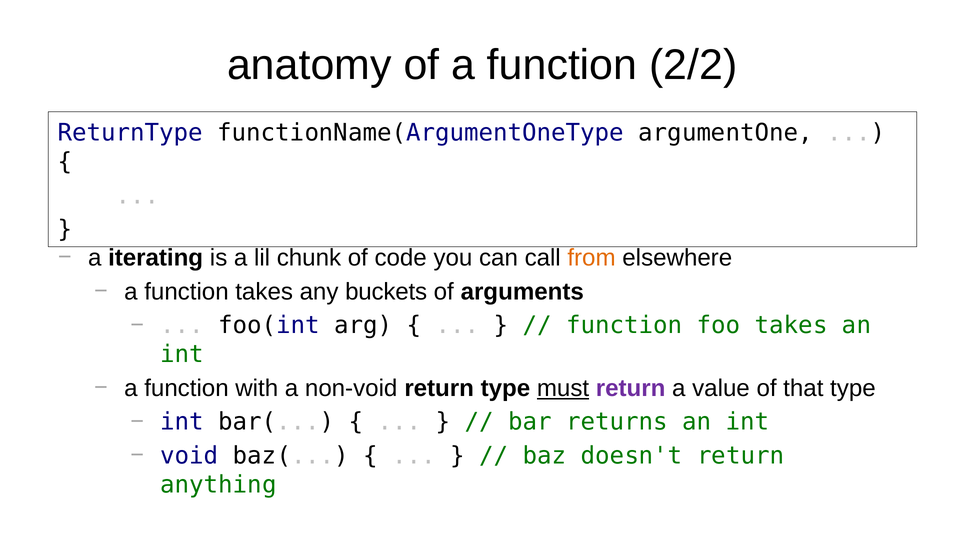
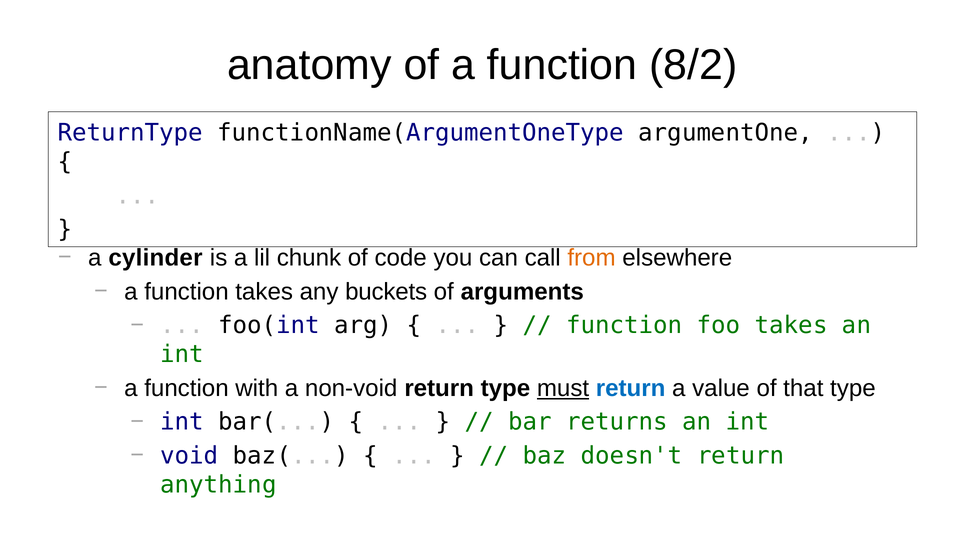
2/2: 2/2 -> 8/2 (693, 65)
iterating: iterating -> cylinder (155, 258)
return colour: purple -> blue (631, 388)
